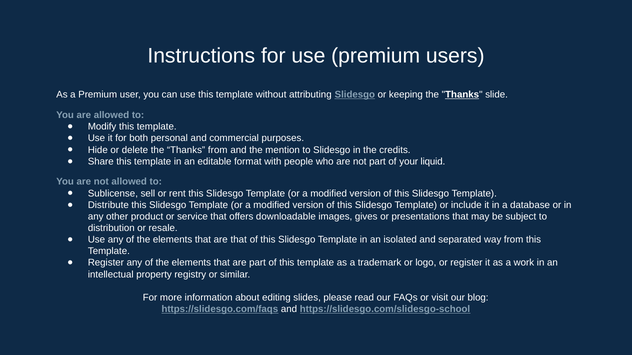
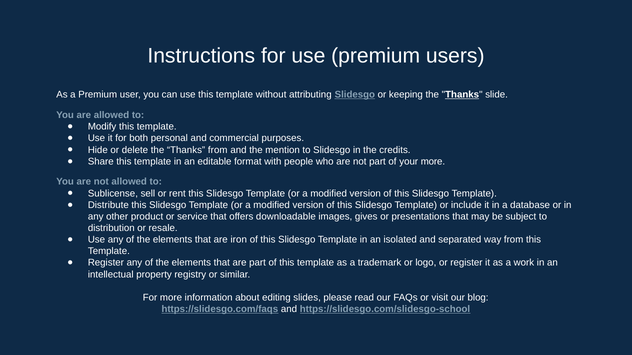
your liquid: liquid -> more (433, 162)
are that: that -> iron (239, 240)
